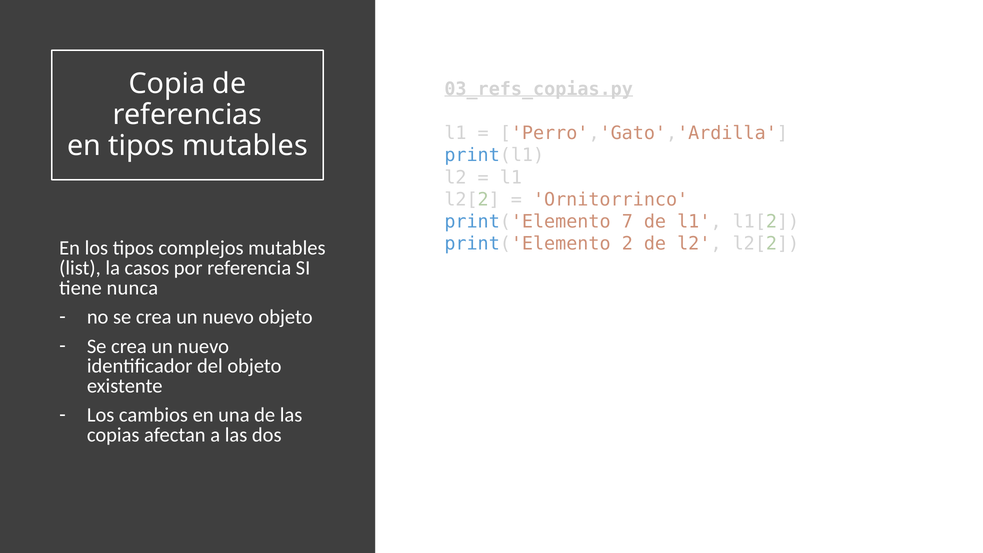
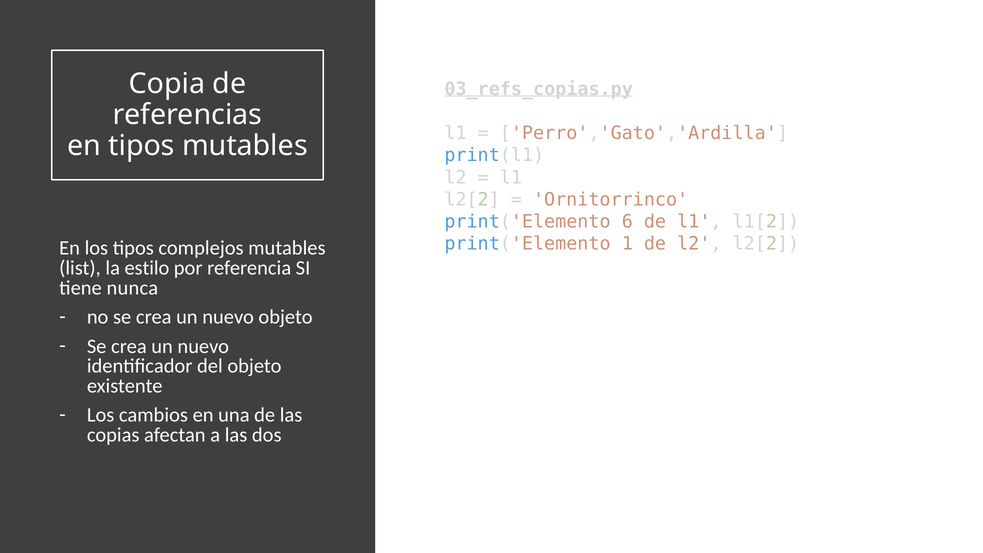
7: 7 -> 6 (627, 222)
2: 2 -> 1 (627, 244)
casos: casos -> estilo (147, 268)
